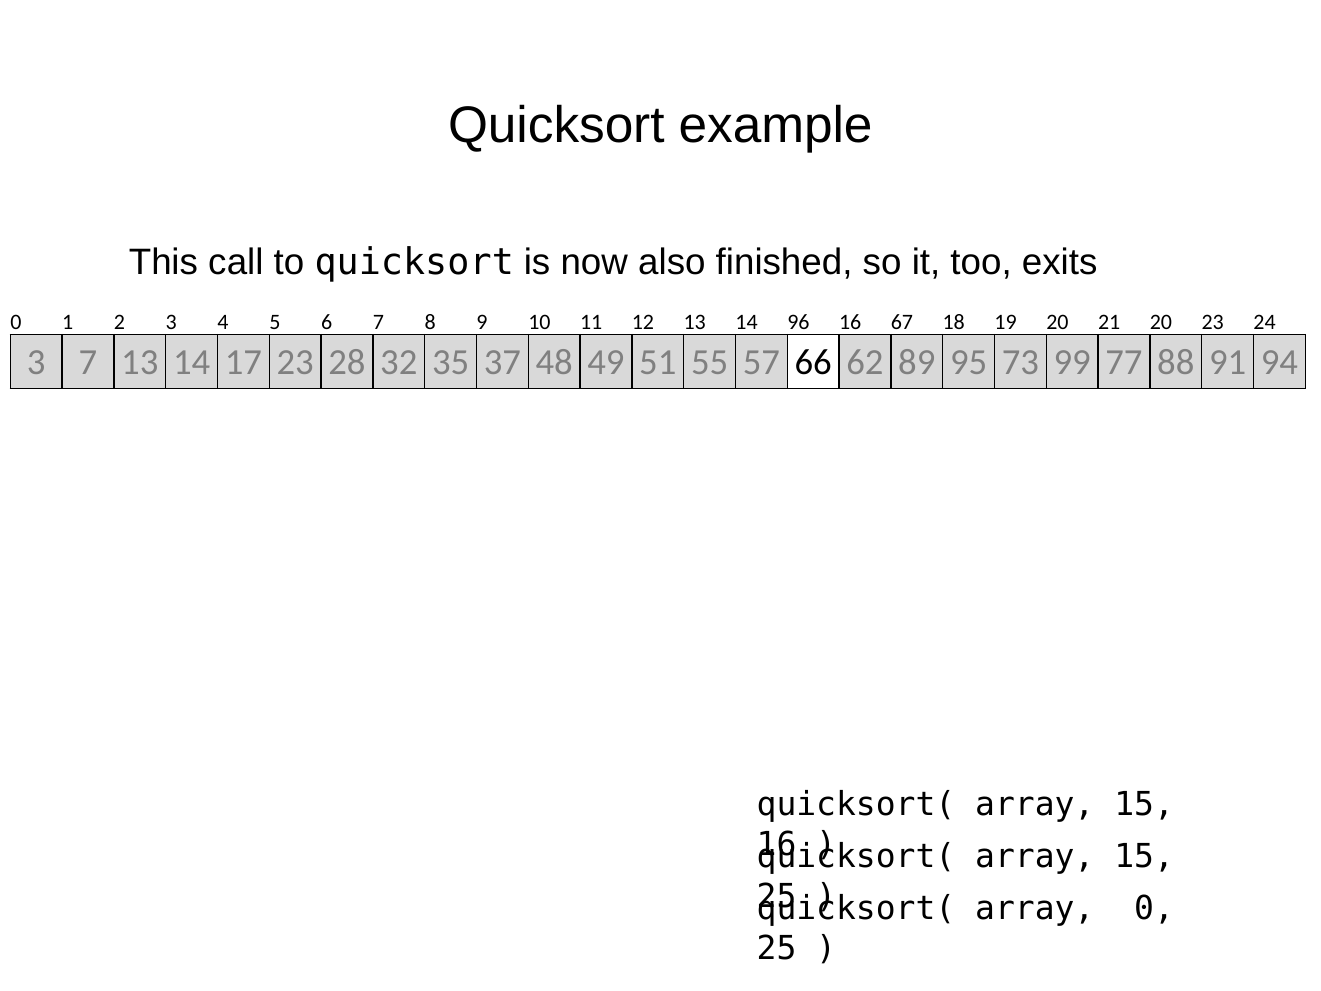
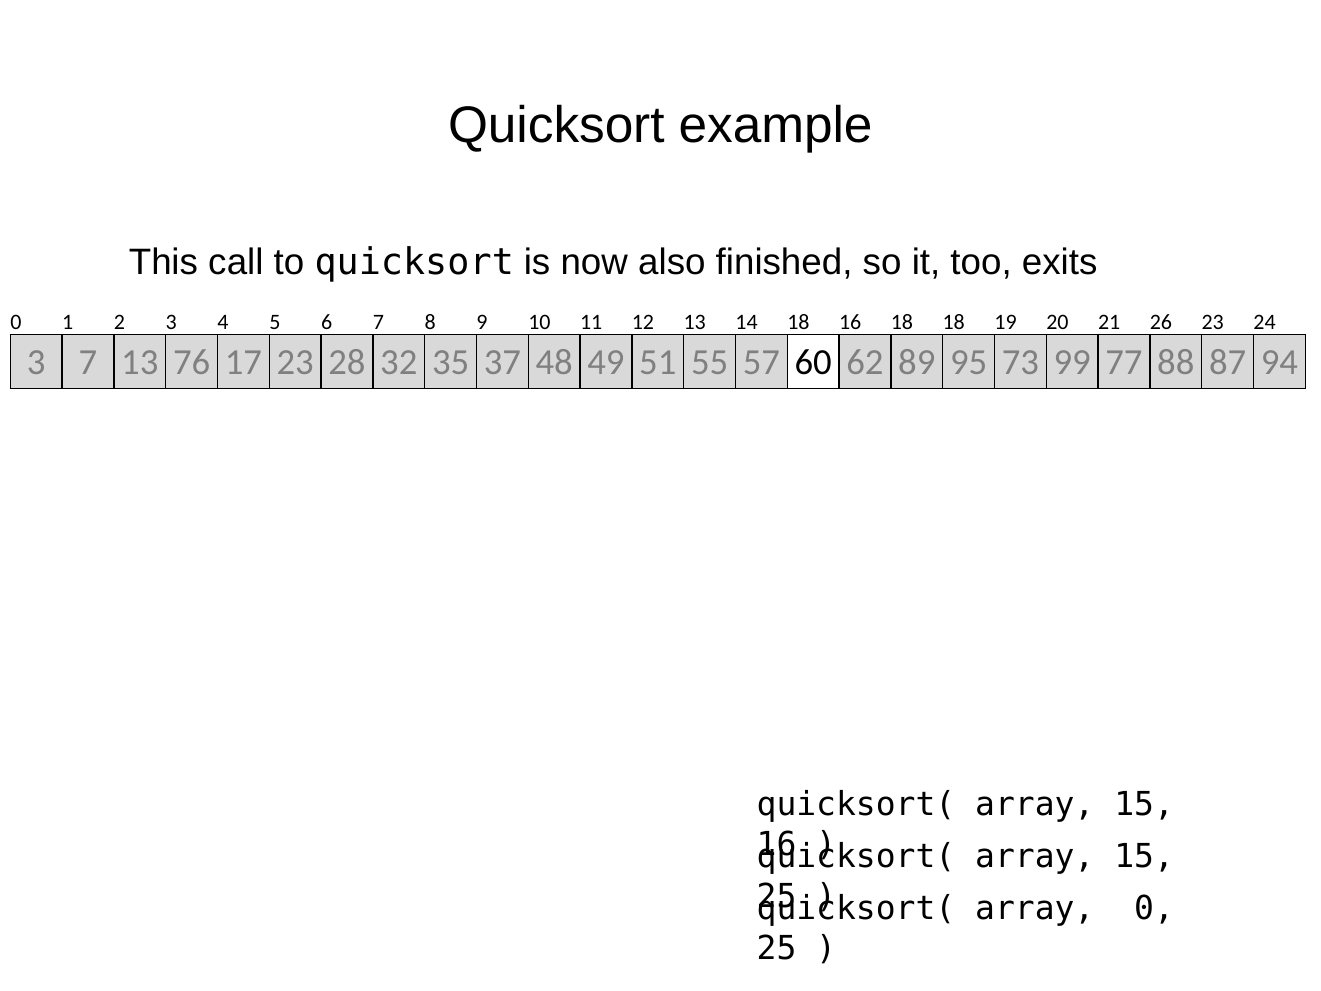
14 96: 96 -> 18 (798, 322)
16 67: 67 -> 18 (902, 322)
21 20: 20 -> 26 (1161, 322)
7 13 14: 14 -> 76 (192, 362)
66: 66 -> 60 (813, 362)
91: 91 -> 87 (1228, 362)
